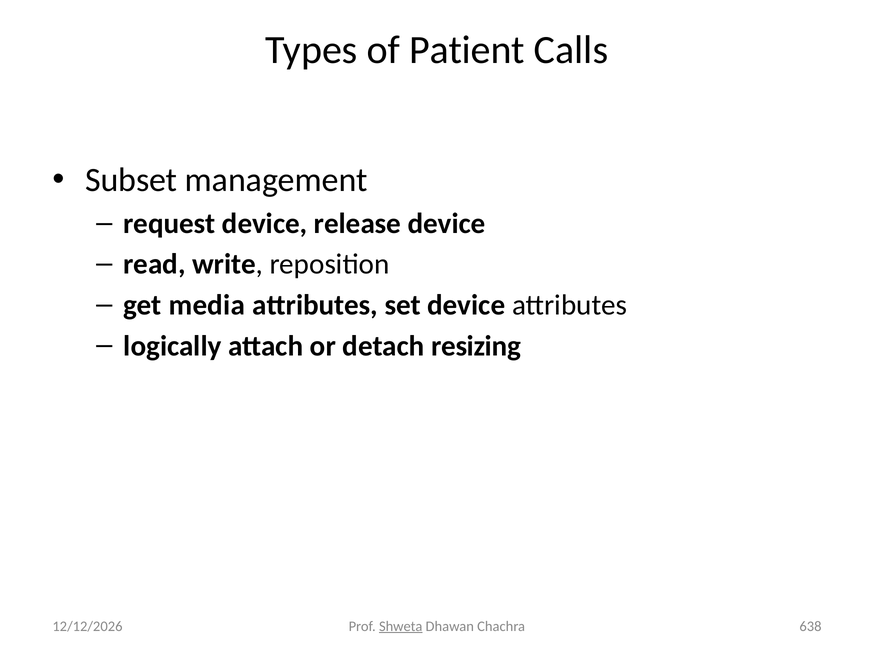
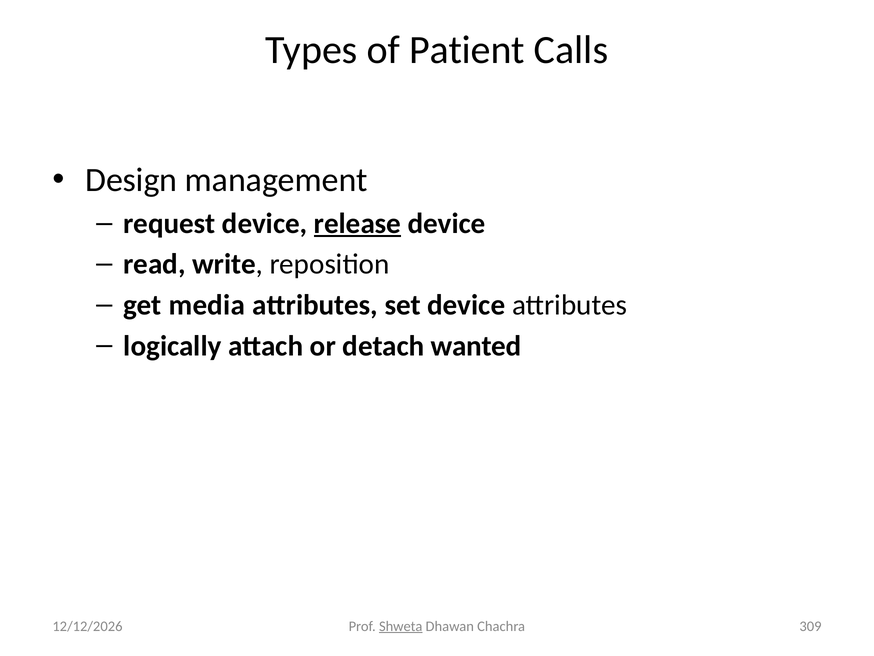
Subset: Subset -> Design (131, 180)
release underline: none -> present (357, 223)
resizing: resizing -> wanted (476, 346)
638: 638 -> 309 (810, 626)
